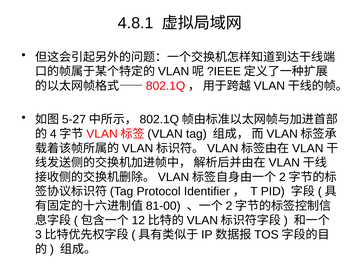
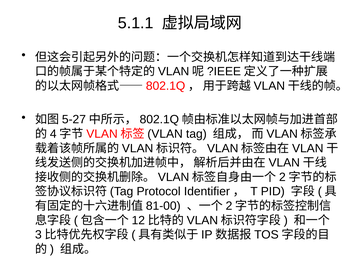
4.8.1: 4.8.1 -> 5.1.1 (136, 23)
